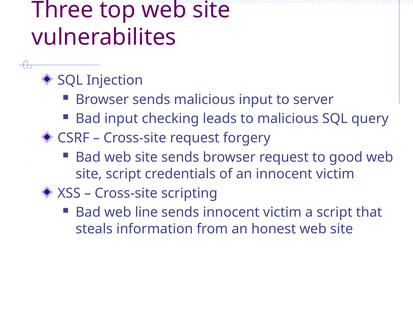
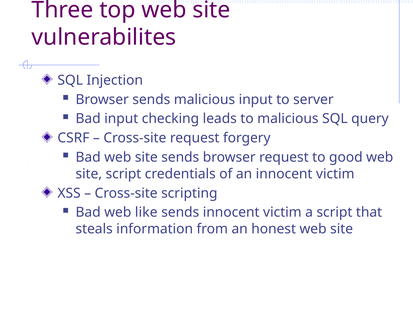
line: line -> like (146, 212)
